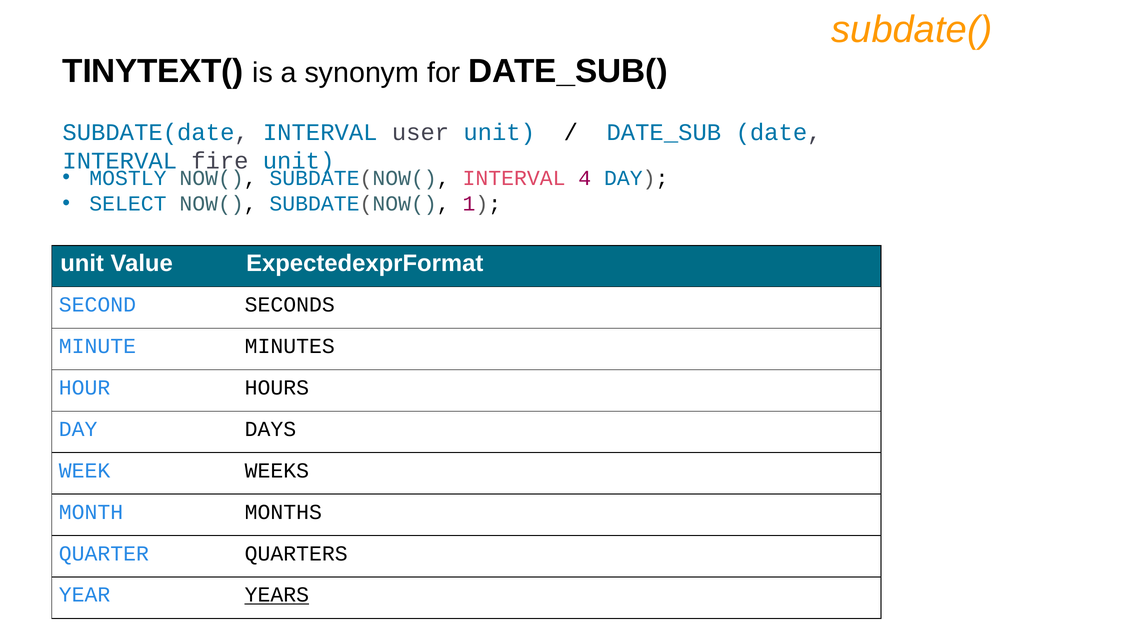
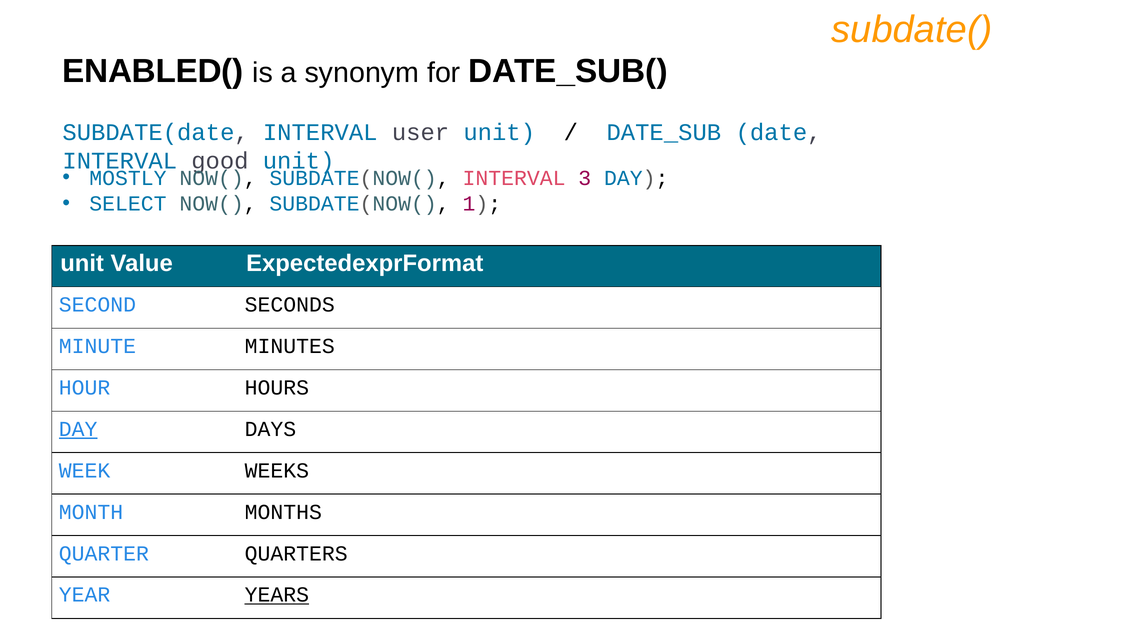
TINYTEXT(: TINYTEXT( -> ENABLED( (153, 71)
fire: fire -> good (220, 161)
4: 4 -> 3 (585, 178)
DAY underline: none -> present (78, 429)
